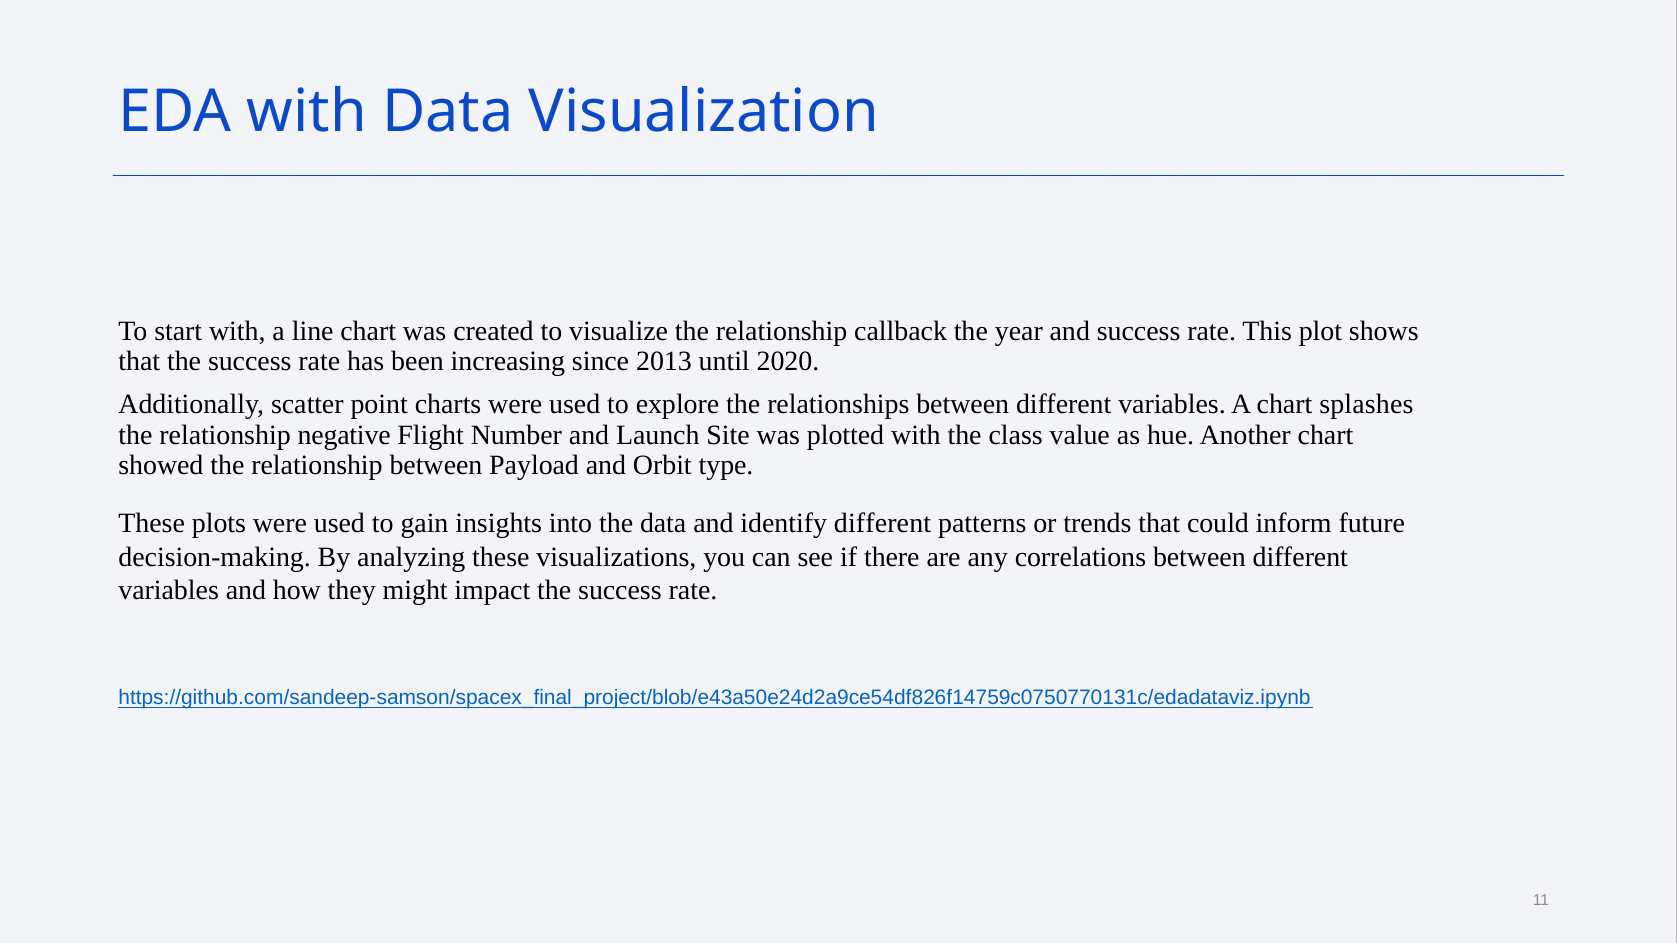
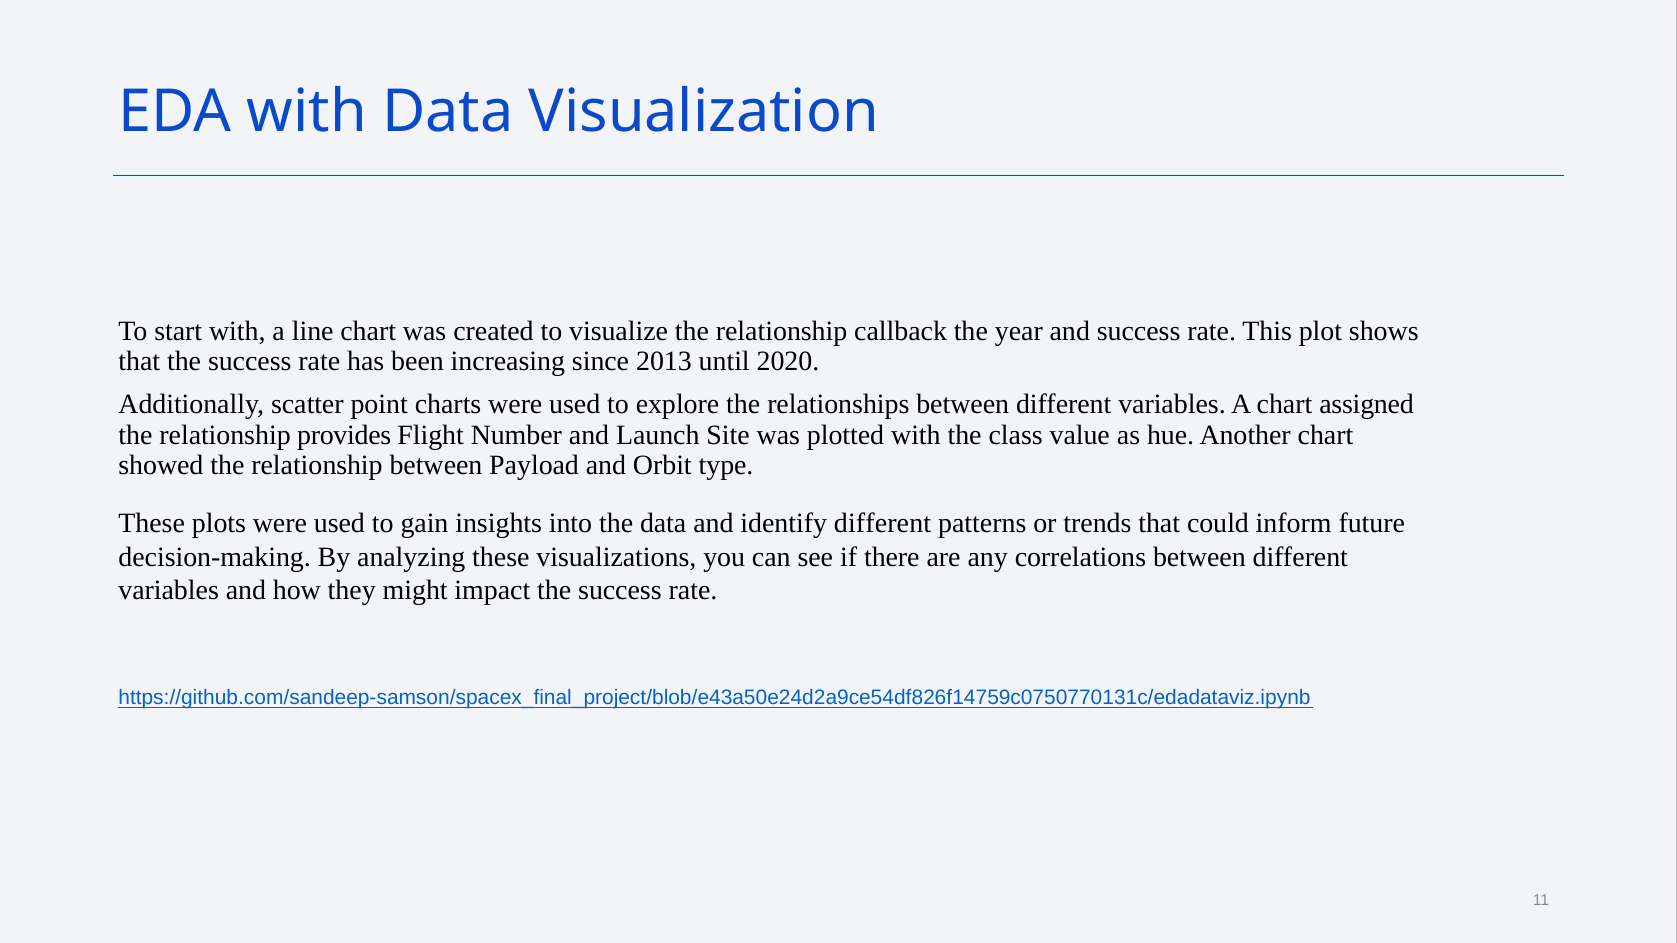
splashes: splashes -> assigned (1367, 405)
negative: negative -> provides (344, 435)
